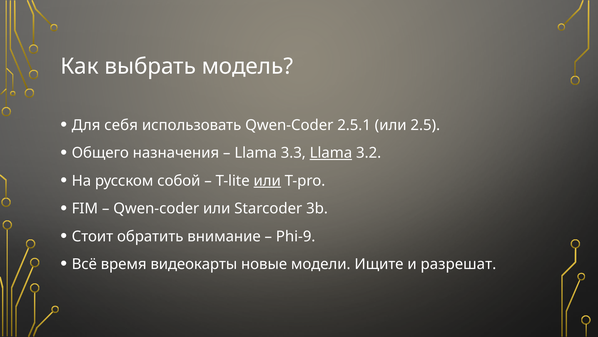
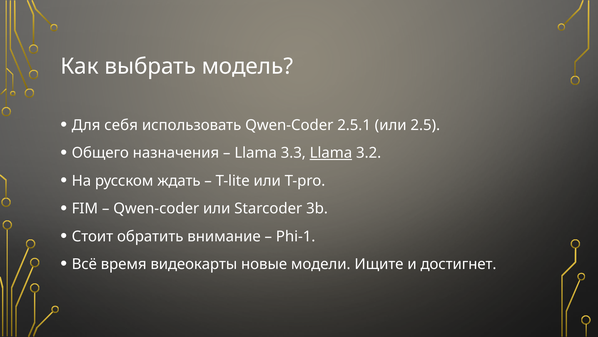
собой: собой -> ждать (179, 180)
или underline: present -> none (267, 180)
Phi-9: Phi-9 -> Phi-1 (296, 236)
разрешат: разрешат -> достигнет (459, 264)
